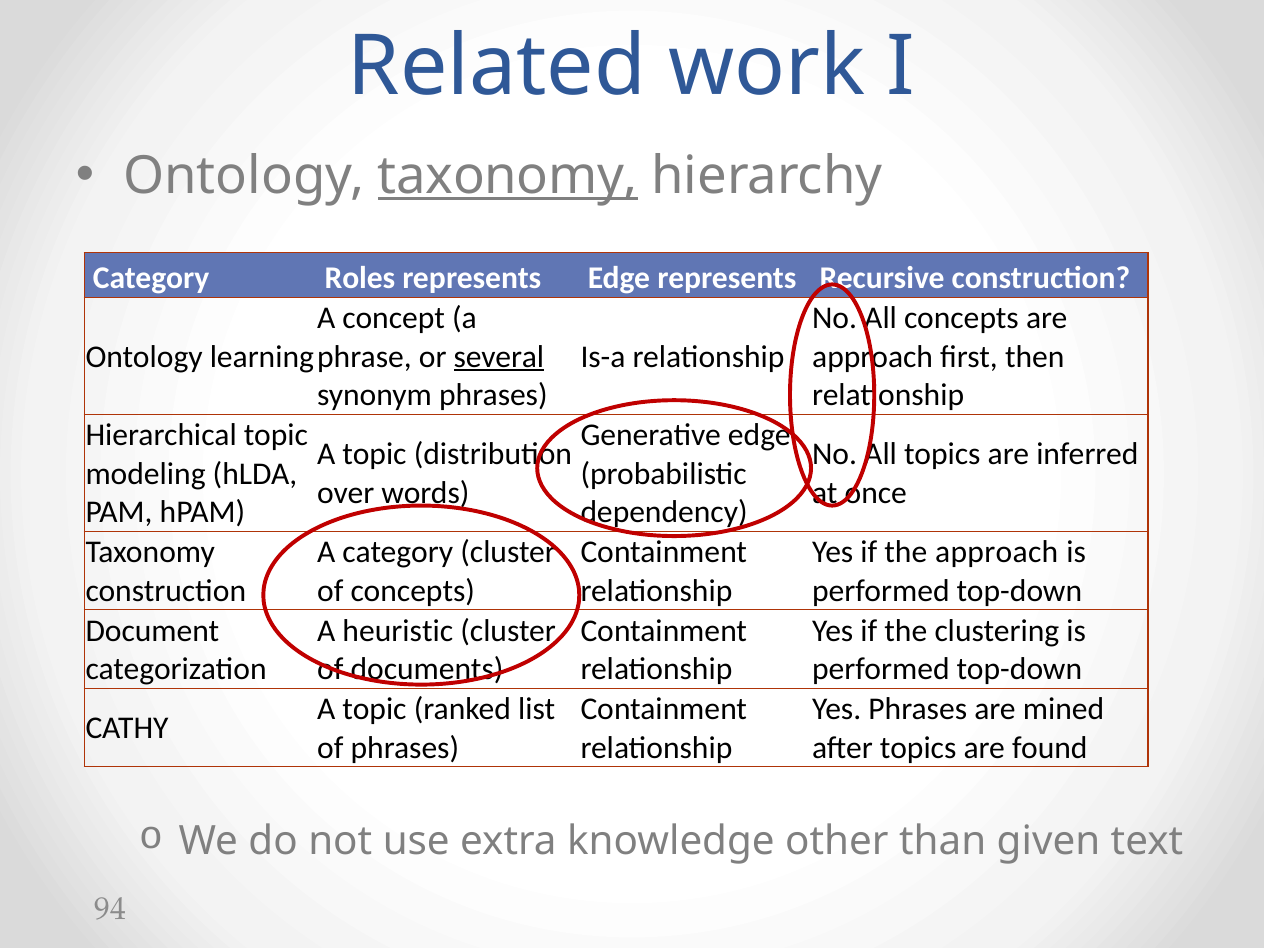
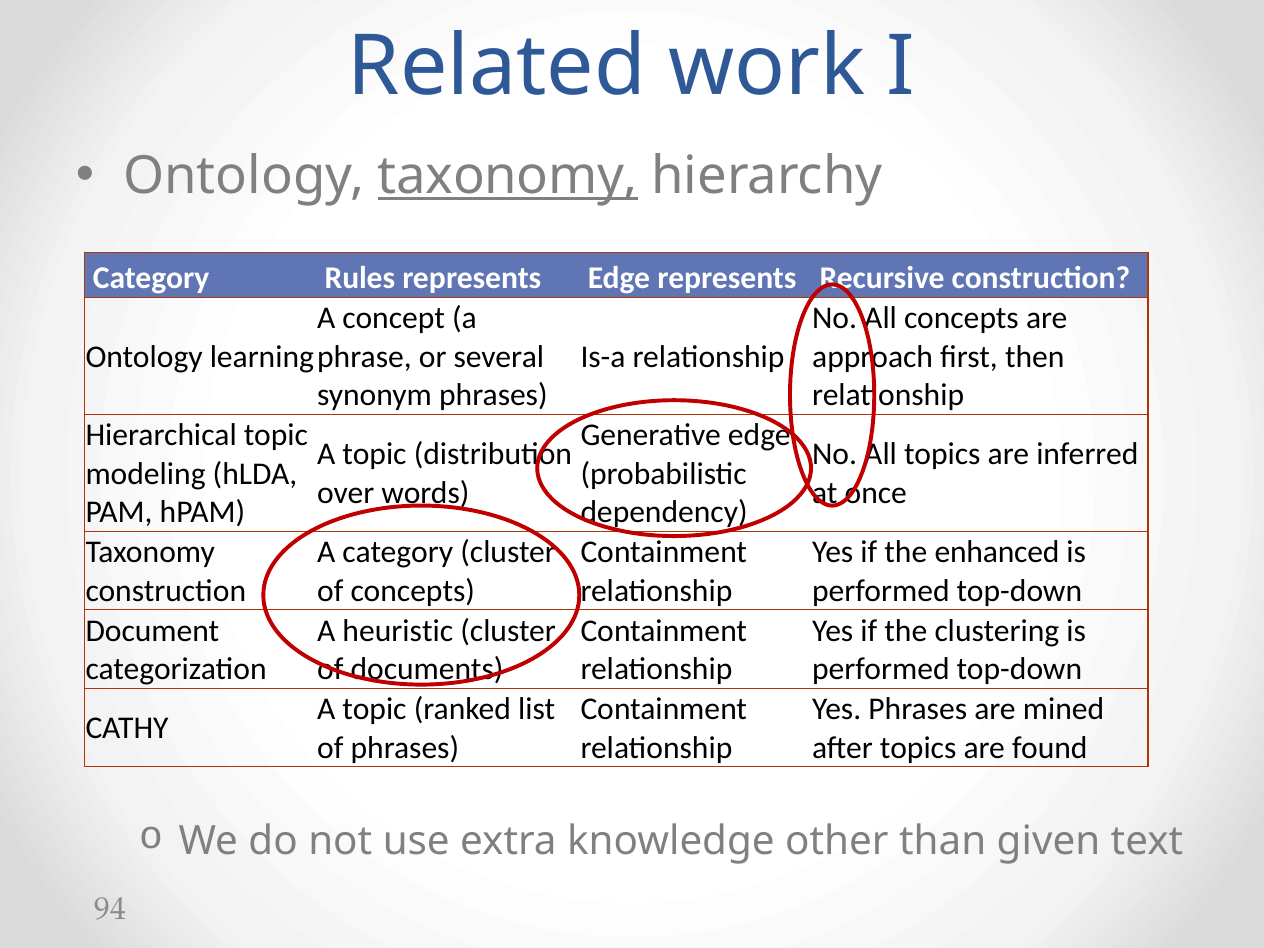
Roles: Roles -> Rules (360, 278)
several underline: present -> none (499, 357)
the approach: approach -> enhanced (997, 552)
